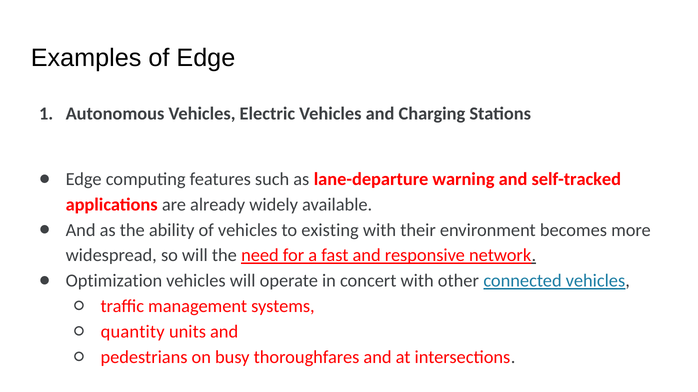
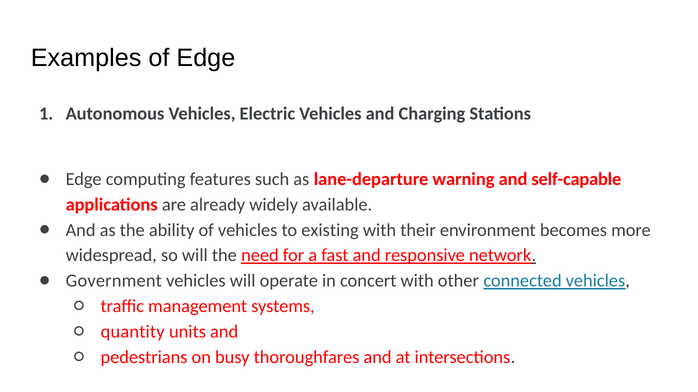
self-tracked: self-tracked -> self-capable (576, 180)
Optimization: Optimization -> Government (114, 281)
